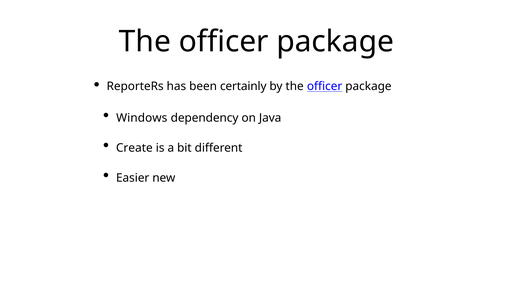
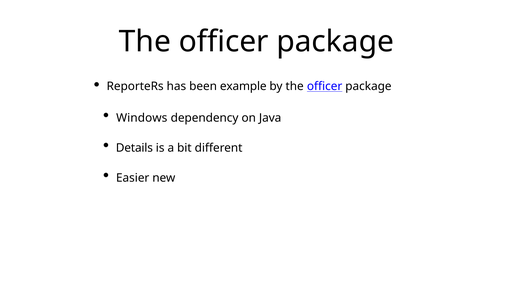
certainly: certainly -> example (243, 86)
Create: Create -> Details (134, 148)
